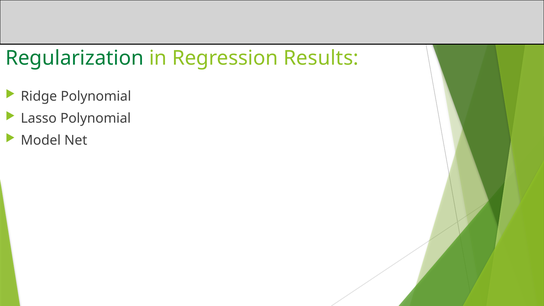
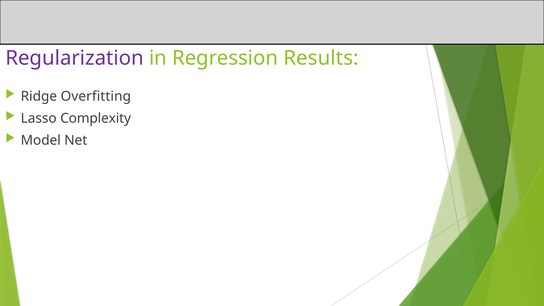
Regularization colour: green -> purple (75, 58)
Ridge Polynomial: Polynomial -> Overfitting (96, 96)
Lasso Polynomial: Polynomial -> Complexity (96, 118)
